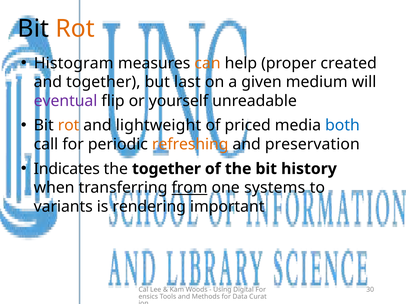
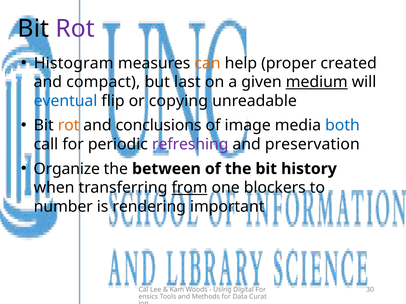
Rot colour: orange -> purple (75, 29)
and together: together -> compact (103, 82)
medium underline: none -> present (317, 82)
eventual colour: purple -> blue (66, 101)
yourself: yourself -> copying (178, 101)
lightweight: lightweight -> conclusions (159, 126)
priced: priced -> image (248, 126)
refreshing colour: orange -> purple (190, 145)
Indicates: Indicates -> Organize (67, 169)
the together: together -> between (166, 169)
systems: systems -> blockers (275, 188)
variants: variants -> number (63, 207)
